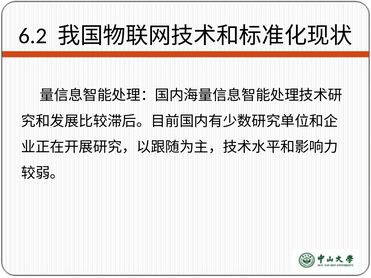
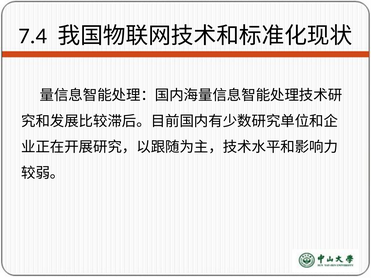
6.2: 6.2 -> 7.4 (33, 36)
